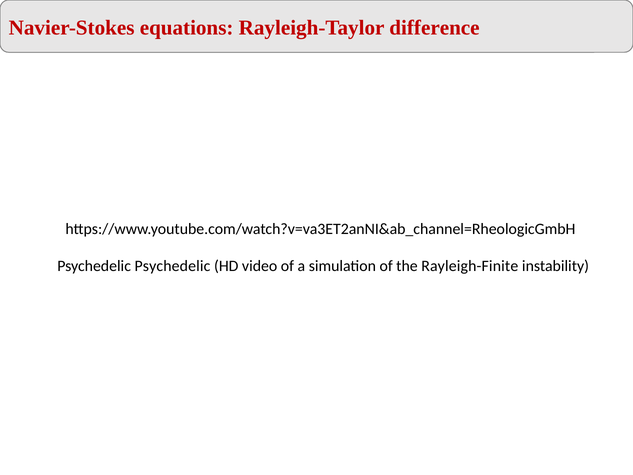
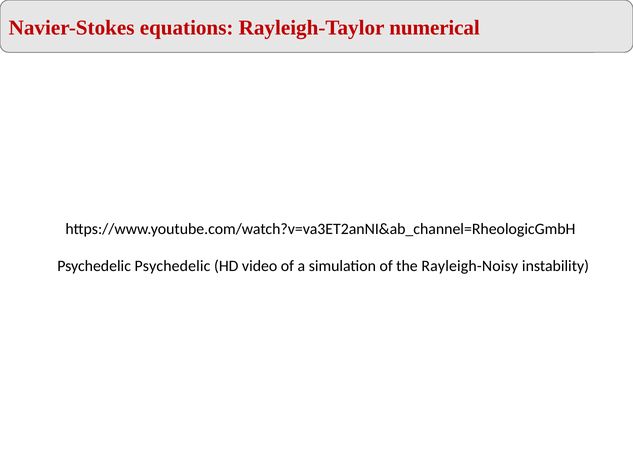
difference: difference -> numerical (435, 28)
Rayleigh-Finite: Rayleigh-Finite -> Rayleigh-Noisy (470, 266)
